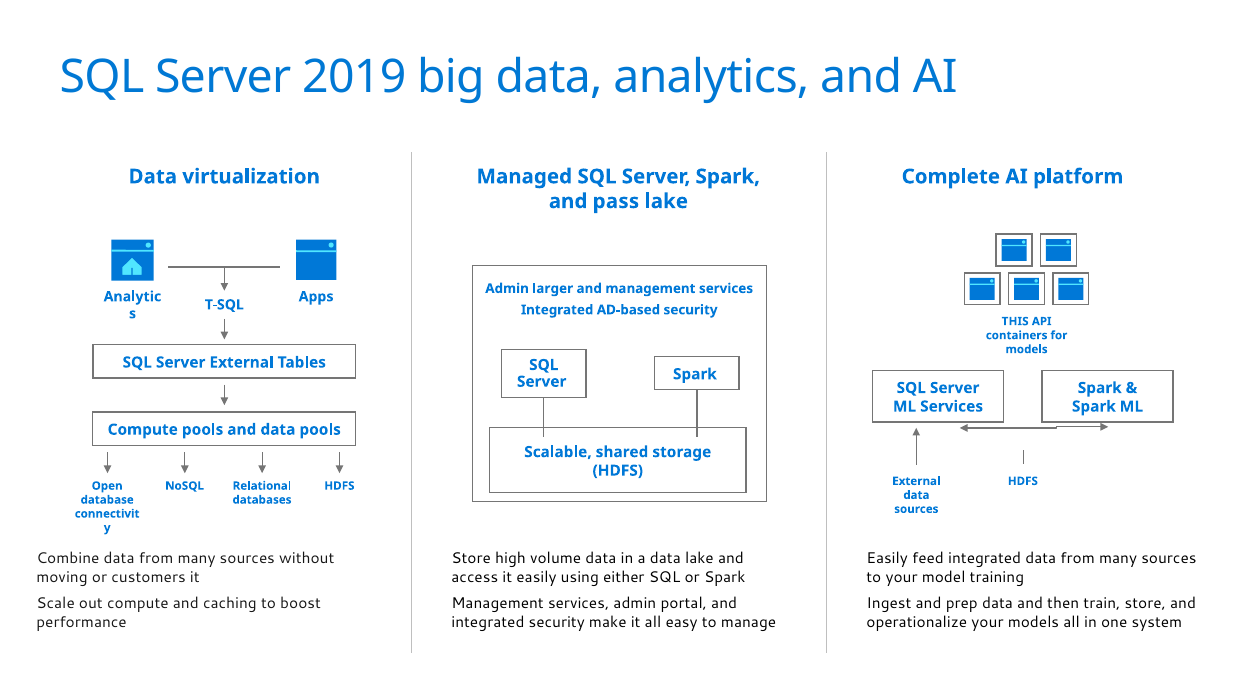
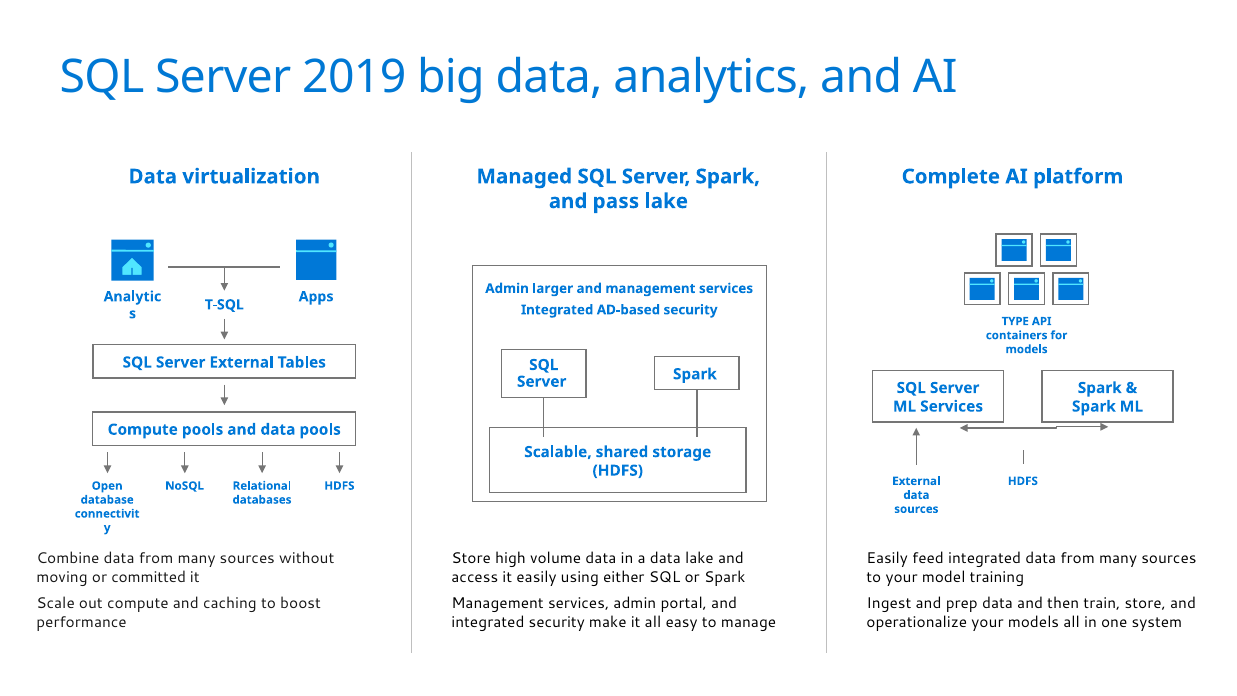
THIS: THIS -> TYPE (1015, 321)
customers: customers -> committed (149, 577)
